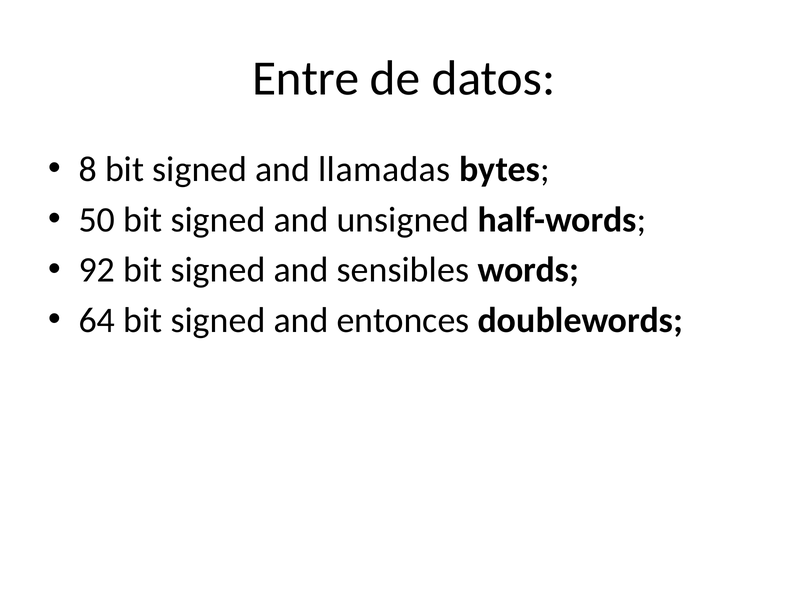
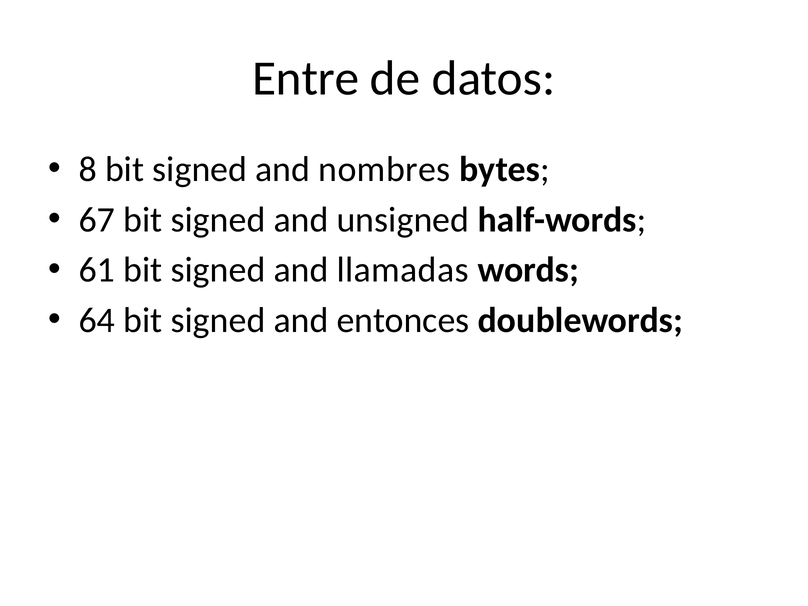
llamadas: llamadas -> nombres (384, 170)
50: 50 -> 67 (97, 220)
92: 92 -> 61 (97, 270)
sensibles: sensibles -> llamadas (403, 270)
